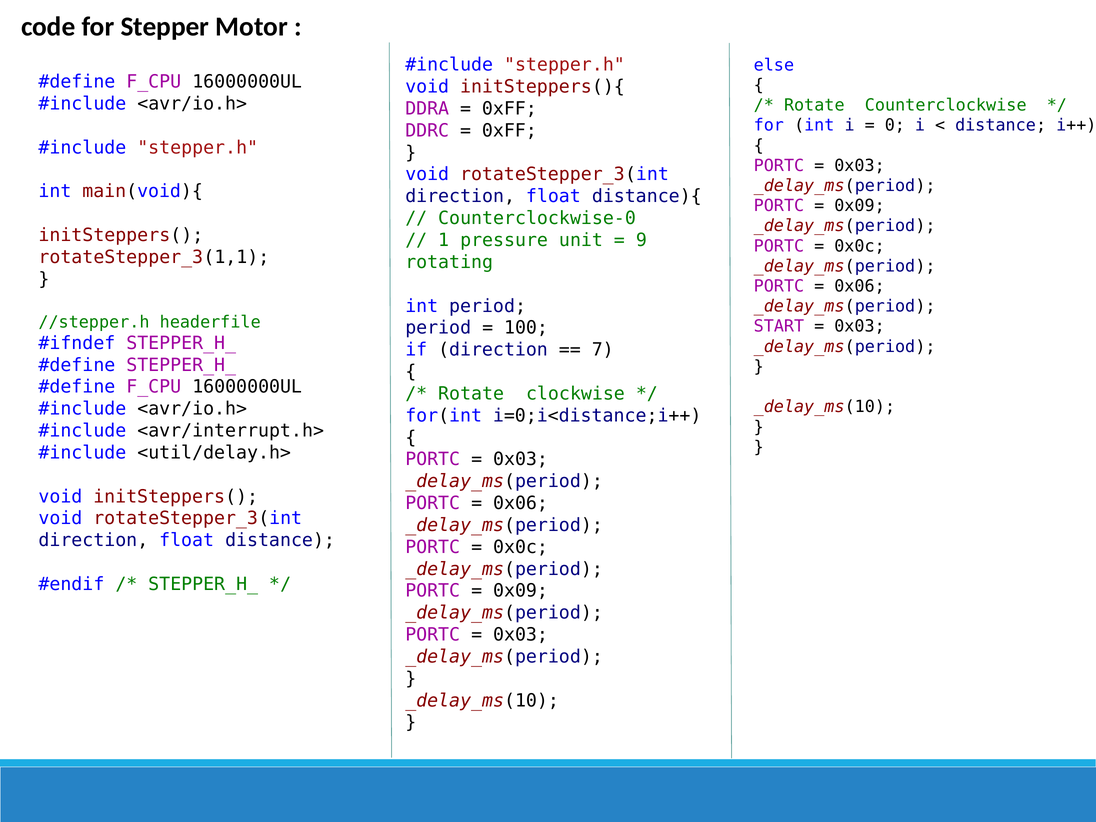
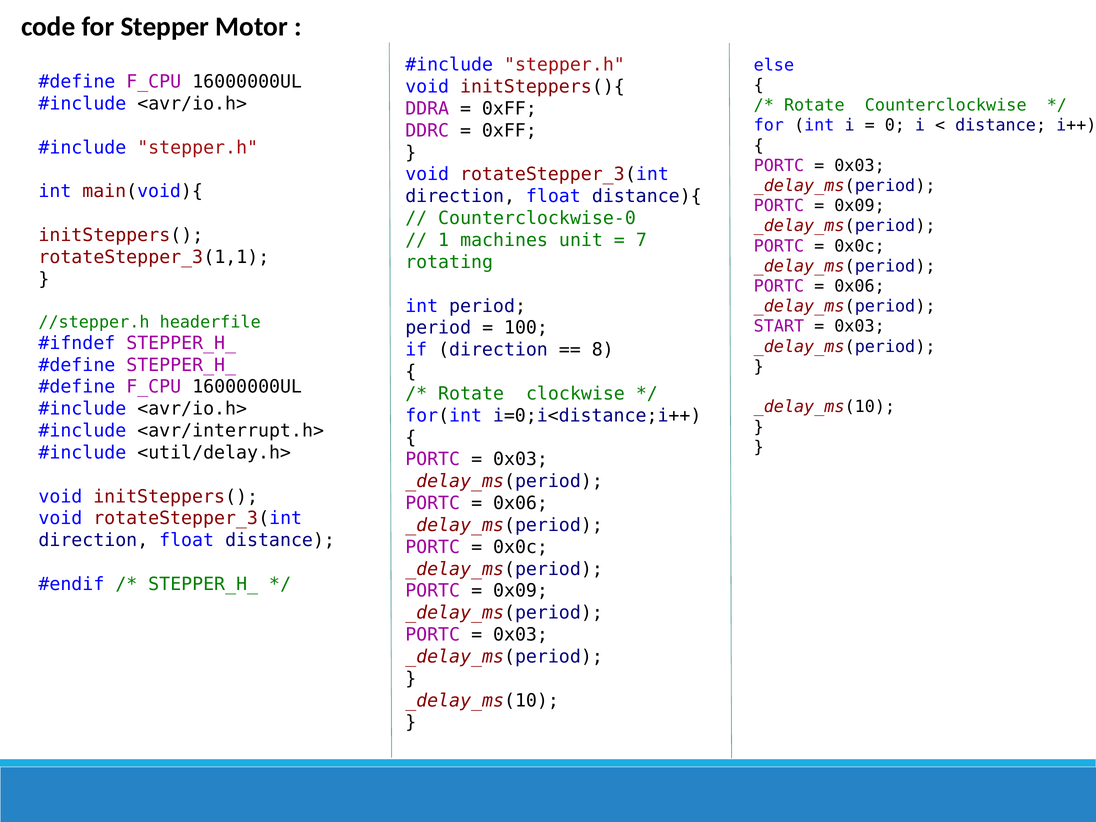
pressure: pressure -> machines (504, 240)
9: 9 -> 7 (641, 240)
7: 7 -> 8 (603, 350)
